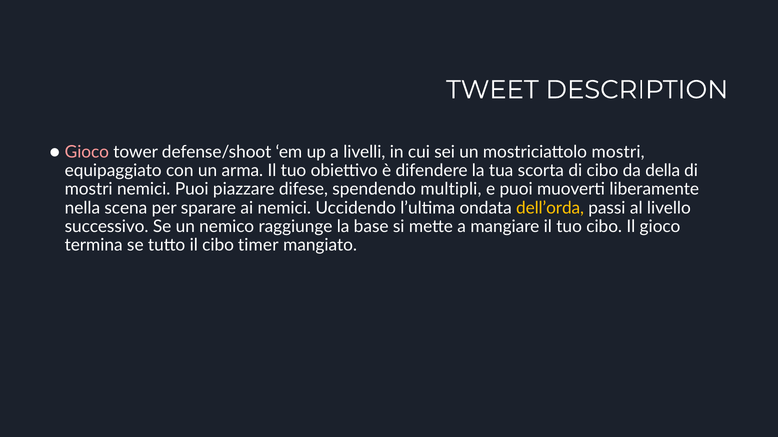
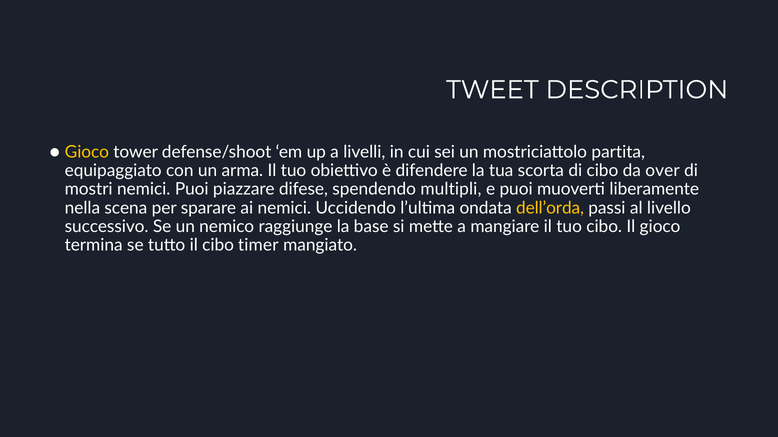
Gioco colour: pink -> yellow (87, 152)
mostriciattolo mostri: mostri -> partita (618, 152)
della: della -> over (663, 171)
